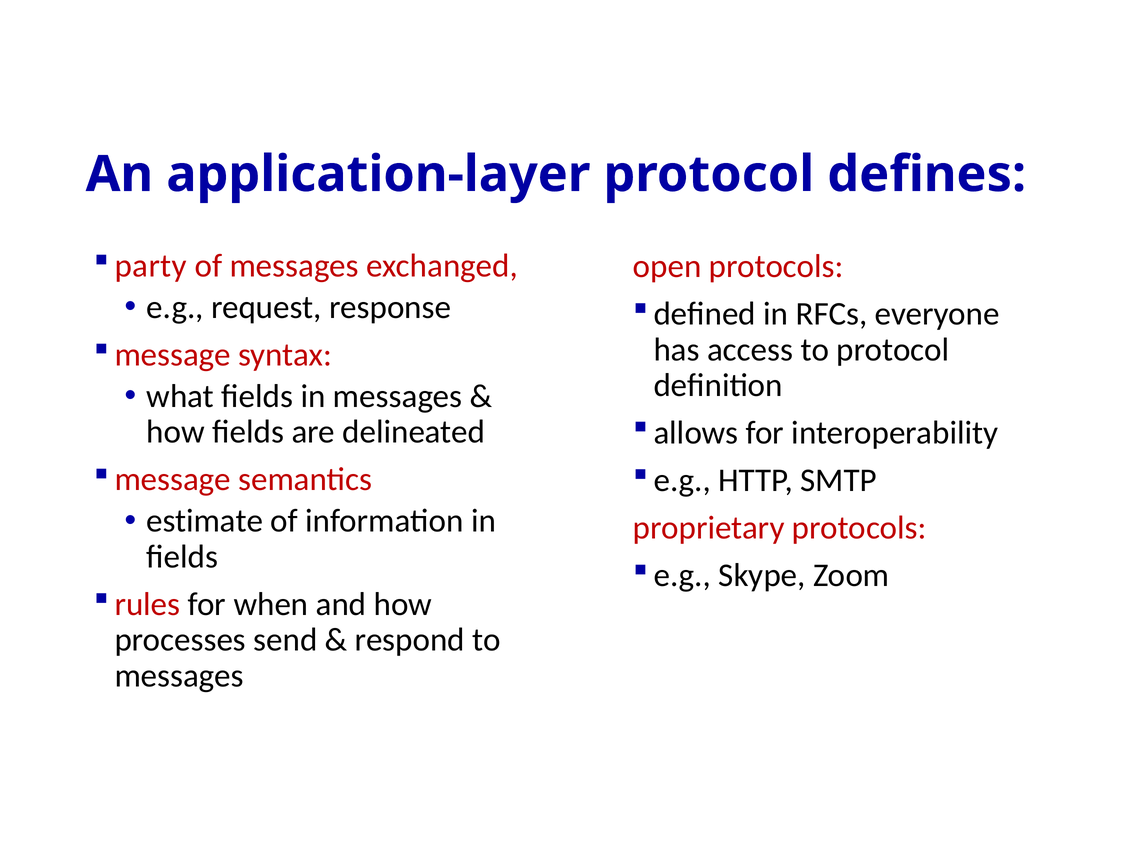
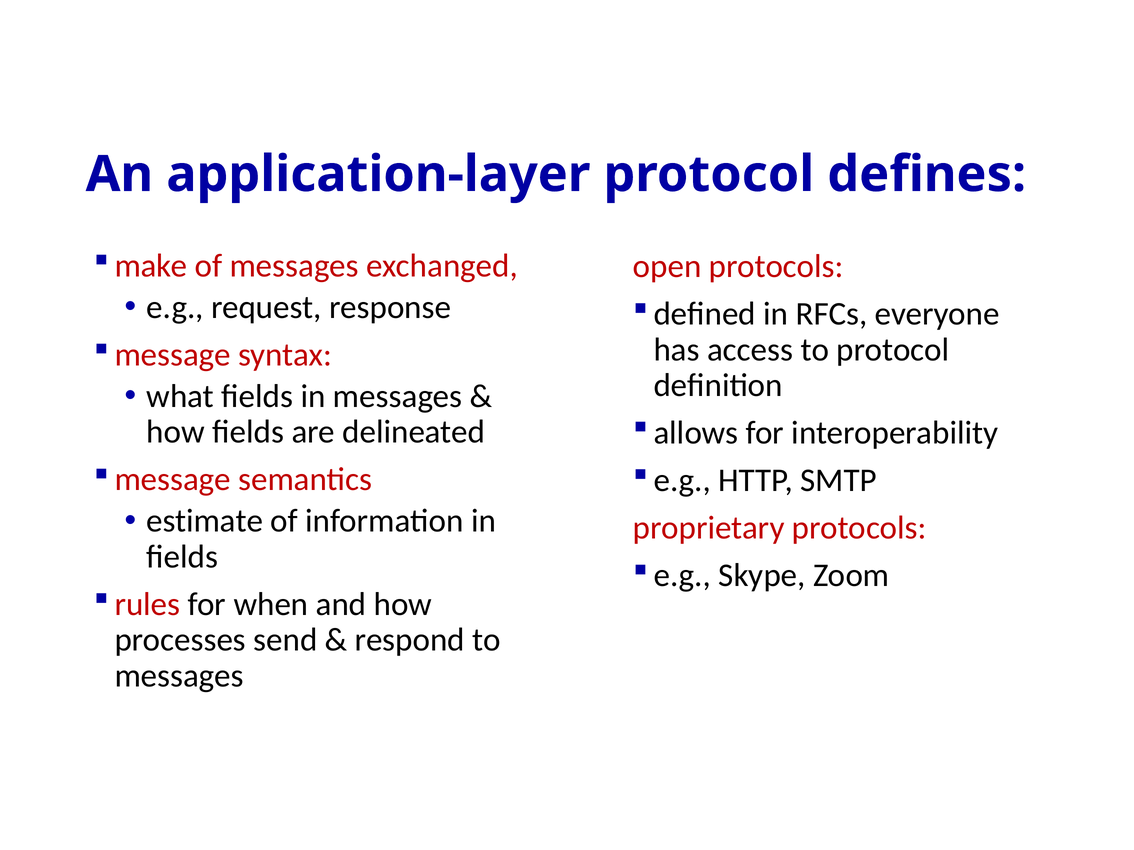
party: party -> make (151, 266)
